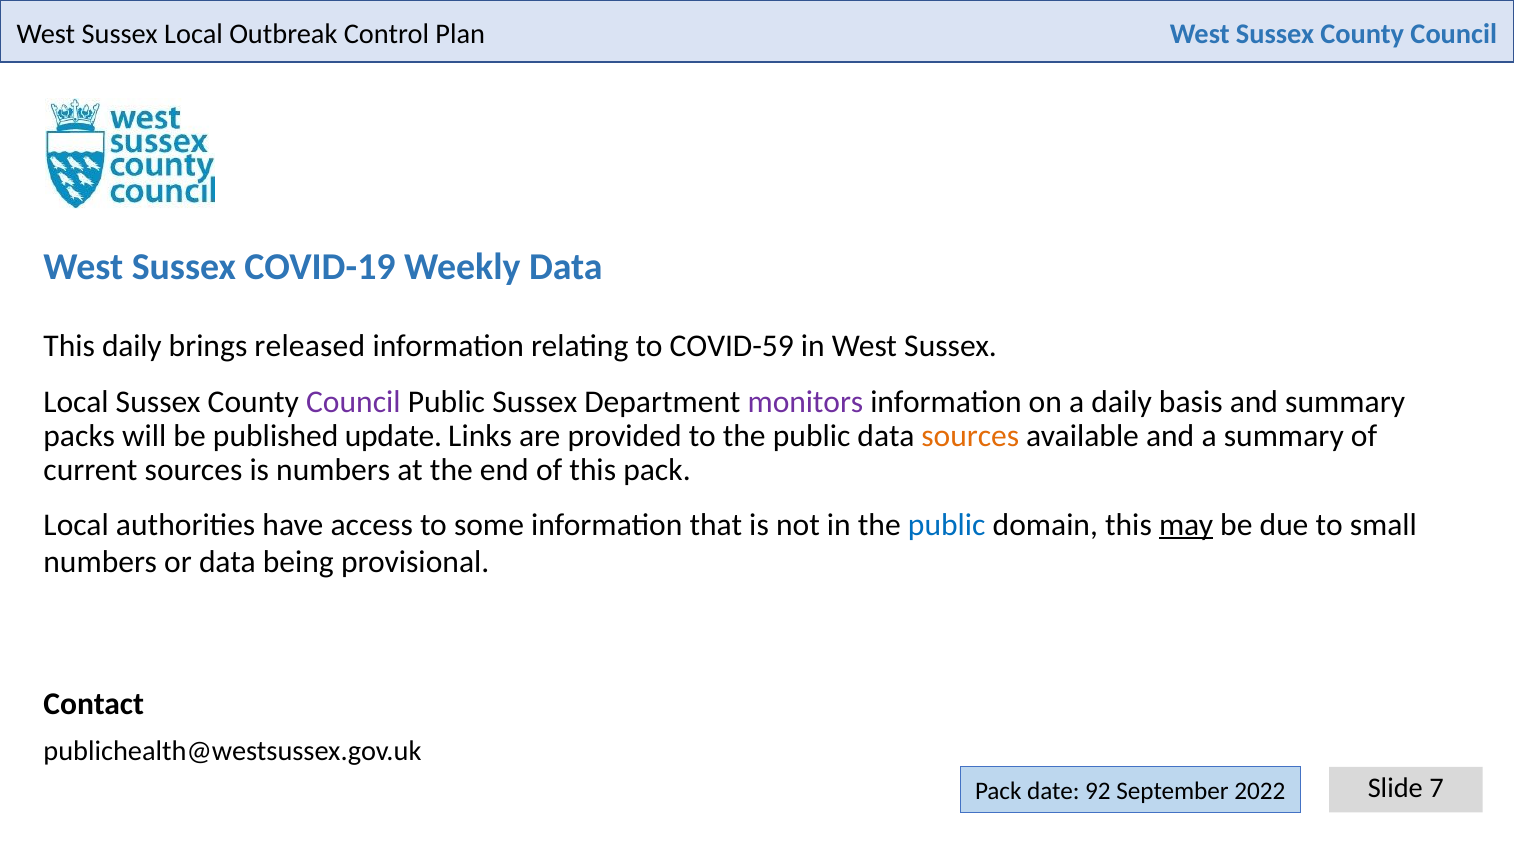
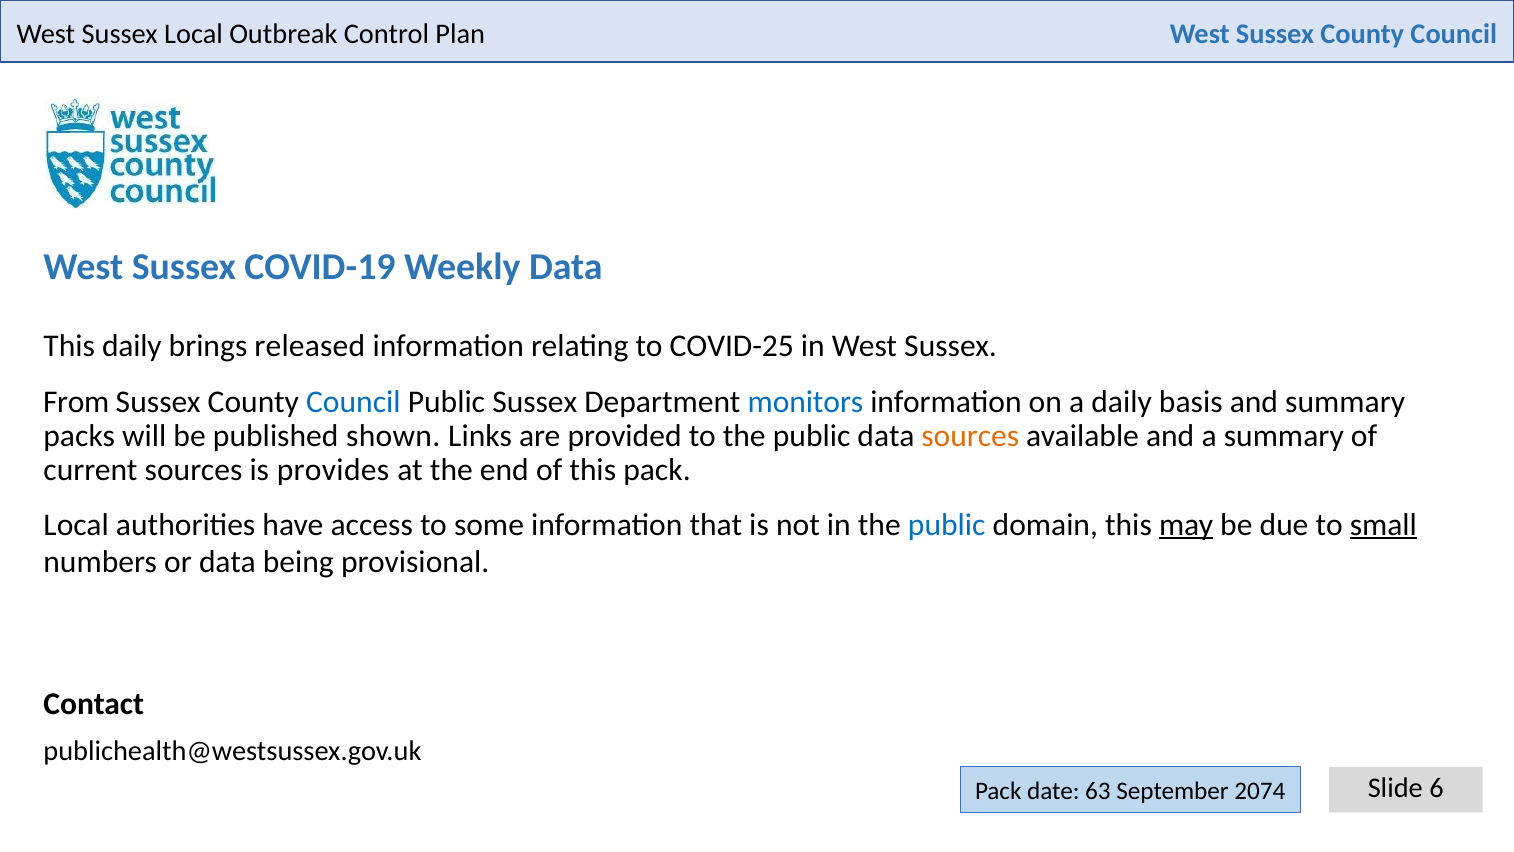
COVID-59: COVID-59 -> COVID-25 (732, 346)
Local: Local -> From (76, 402)
Council colour: purple -> blue (353, 402)
monitors colour: purple -> blue (805, 402)
update: update -> shown (393, 436)
is numbers: numbers -> provides (333, 470)
small underline: none -> present (1383, 524)
7: 7 -> 6 (1436, 787)
92: 92 -> 63 (1098, 791)
2022: 2022 -> 2074 (1260, 791)
